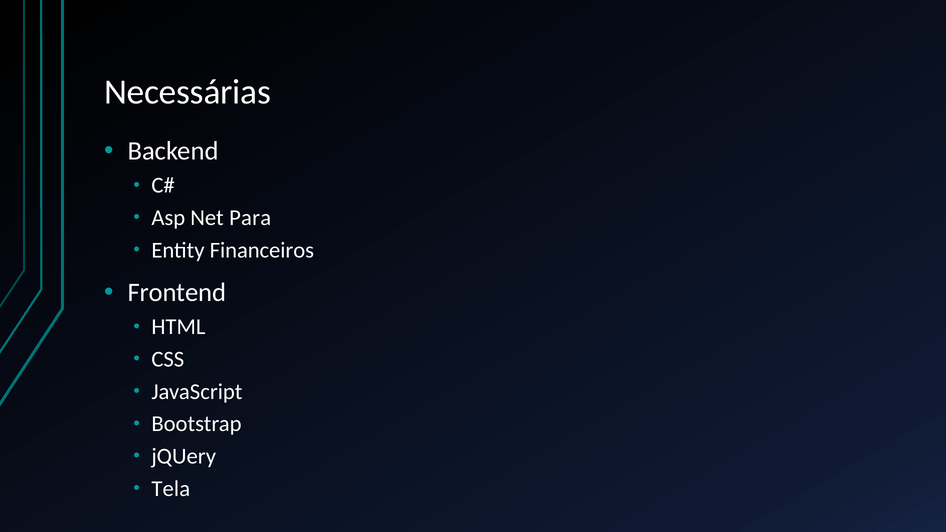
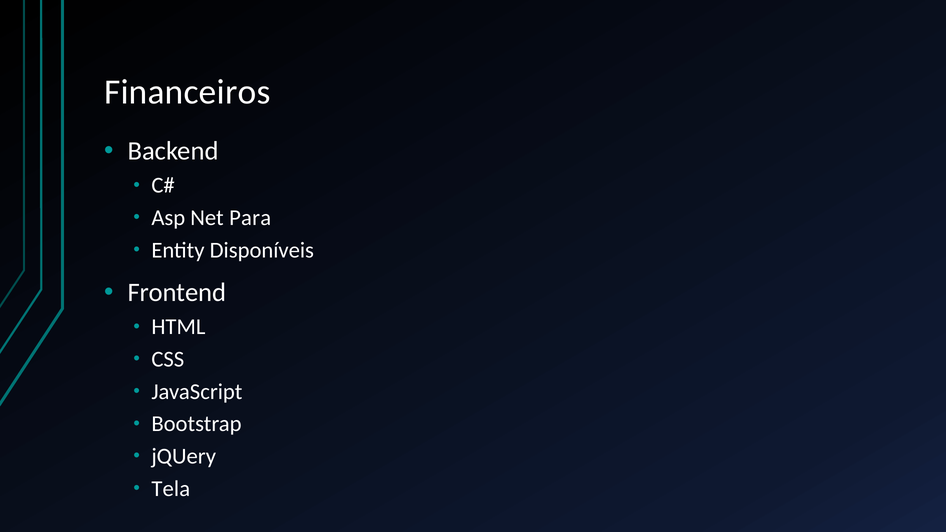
Necessárias: Necessárias -> Financeiros (187, 92)
Financeiros: Financeiros -> Disponíveis (262, 250)
